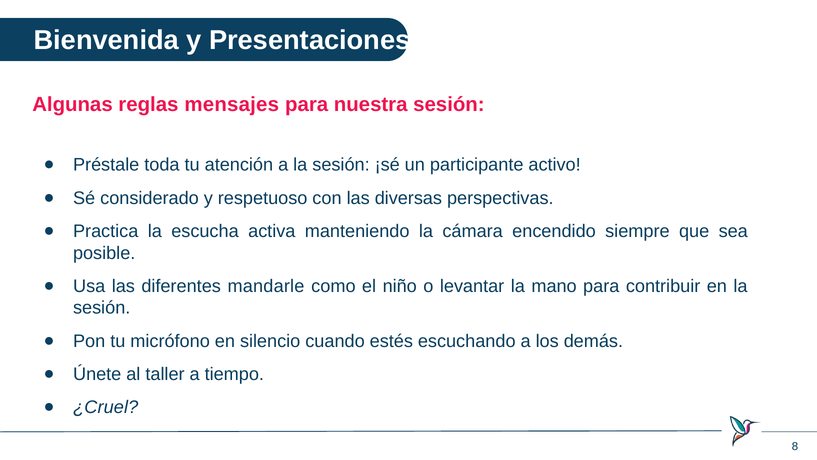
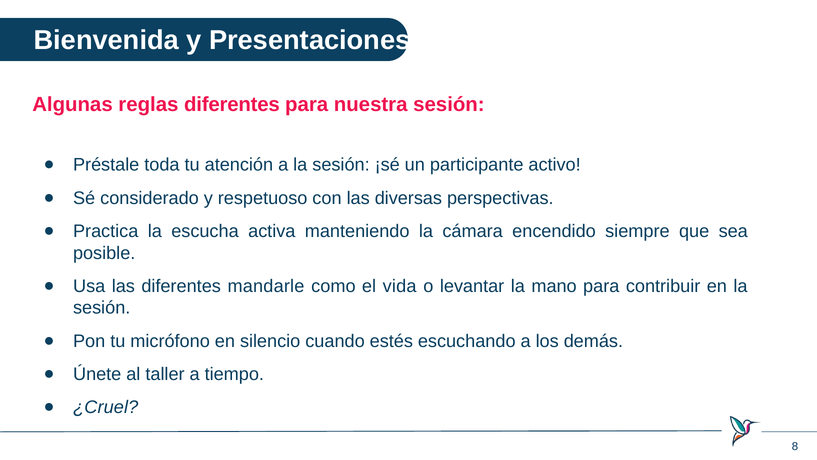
reglas mensajes: mensajes -> diferentes (232, 105)
niño: niño -> vida (400, 286)
